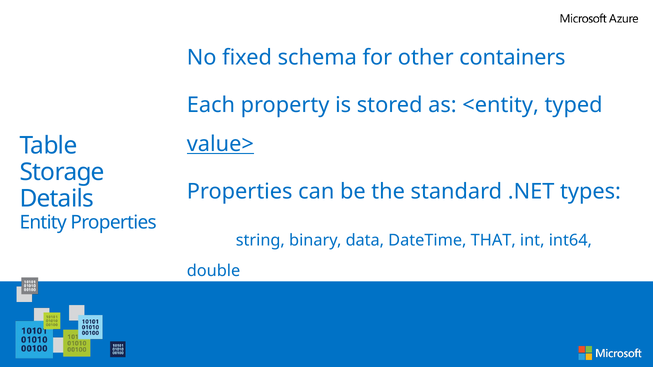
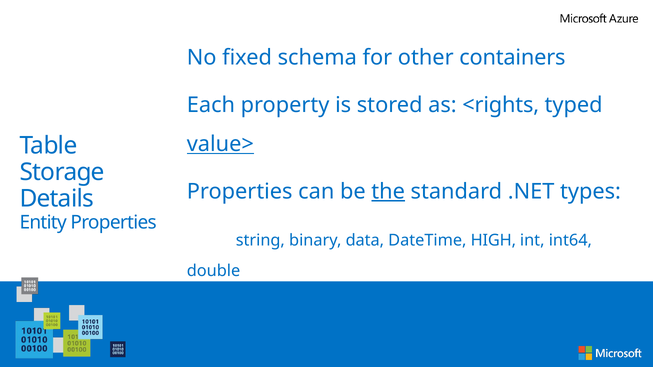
<entity: <entity -> <rights (501, 105)
the underline: none -> present (388, 192)
THAT: THAT -> HIGH (493, 241)
